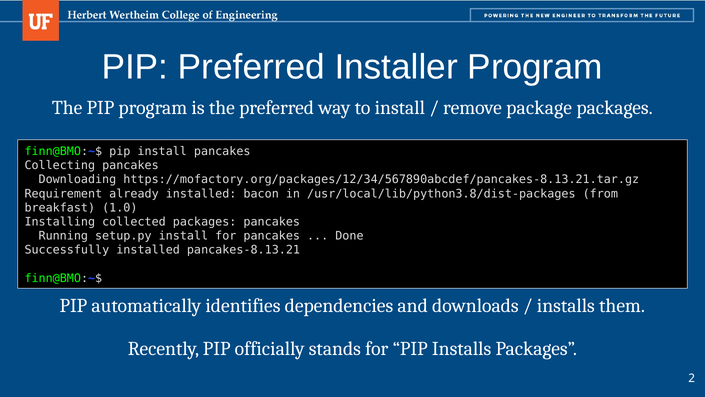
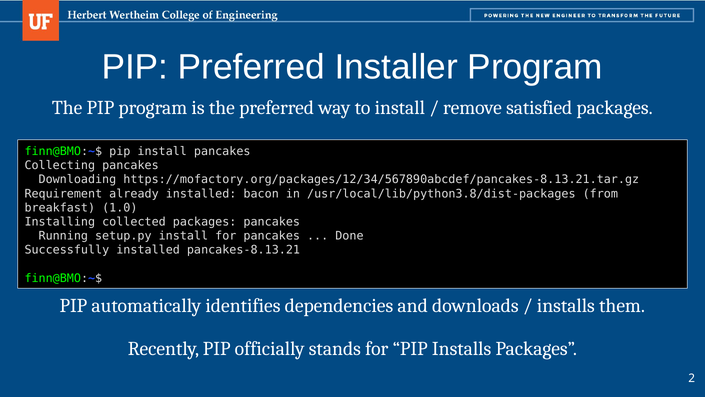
package: package -> satisfied (539, 108)
